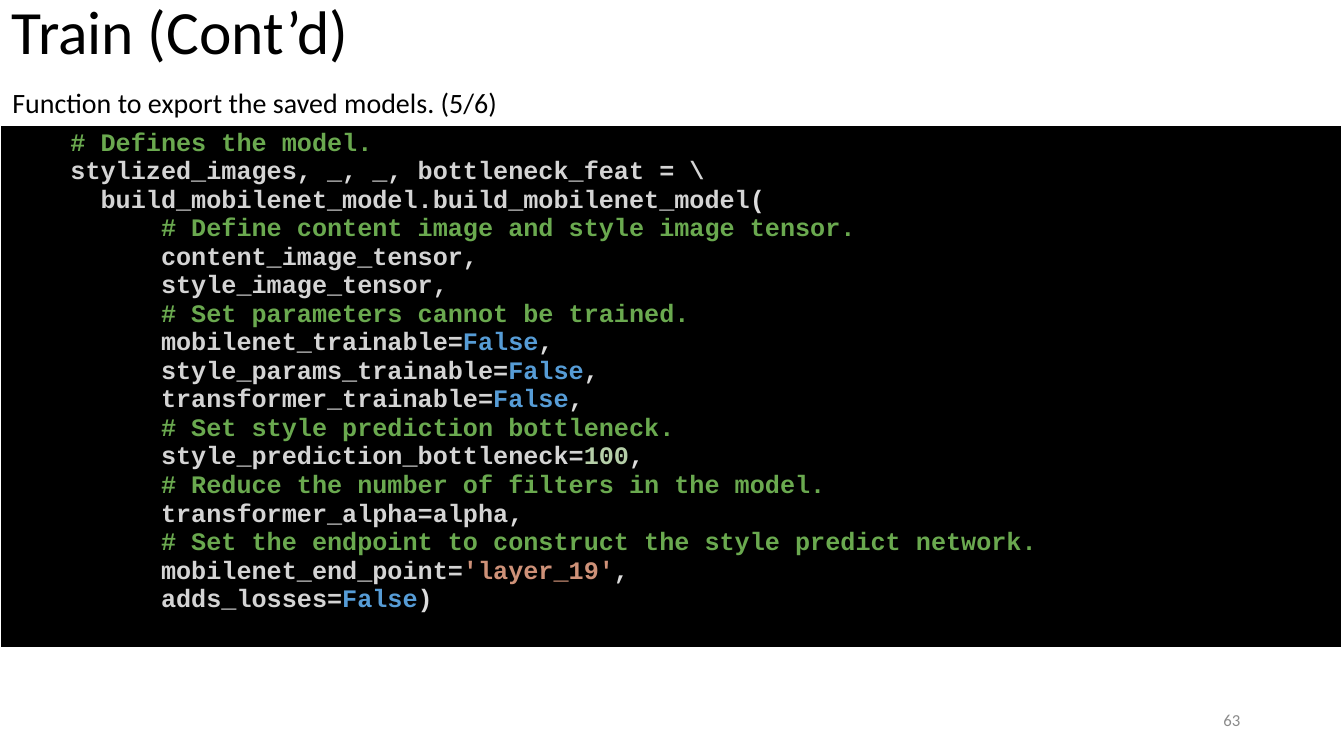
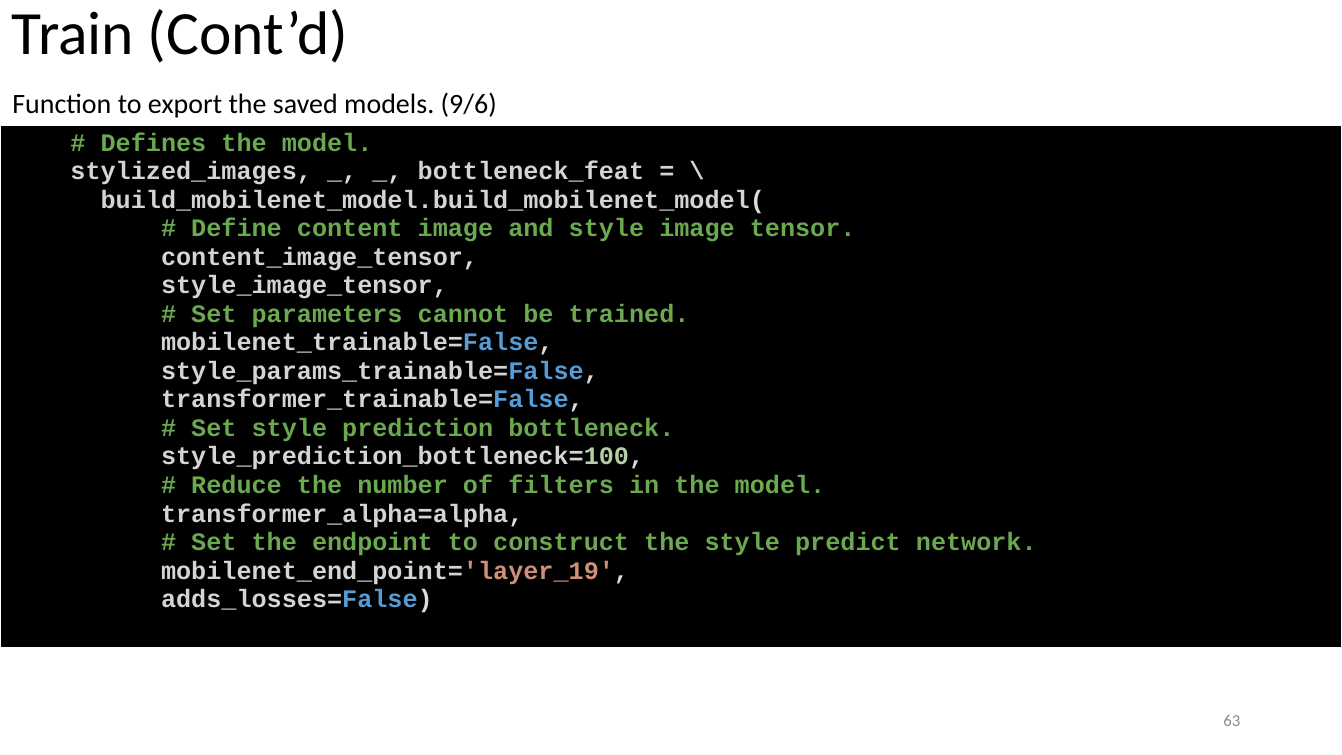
5/6: 5/6 -> 9/6 (469, 105)
